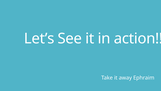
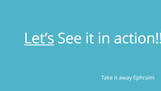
Let’s underline: none -> present (39, 38)
